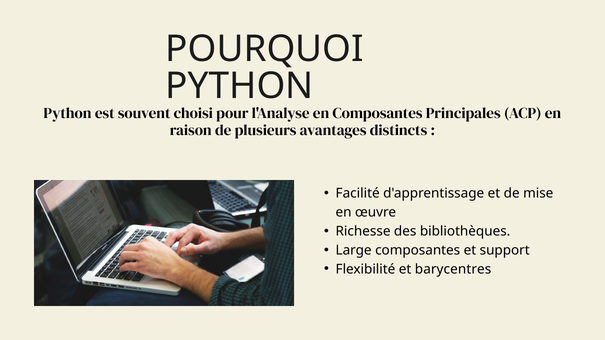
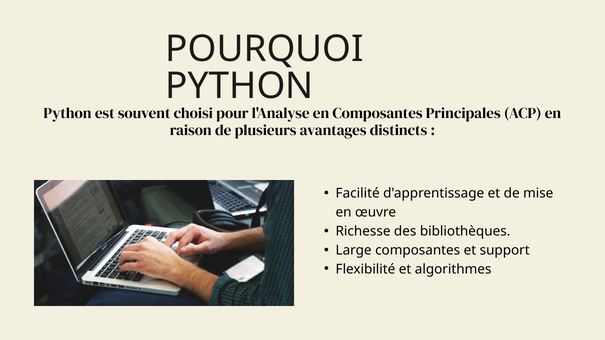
barycentres: barycentres -> algorithmes (453, 269)
